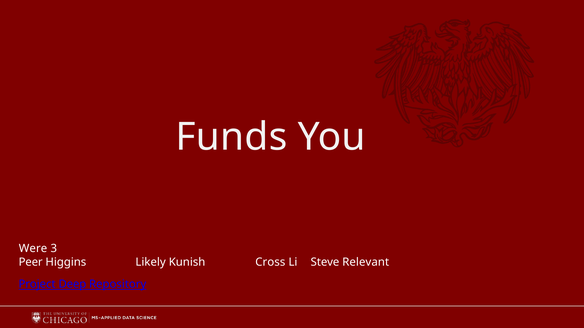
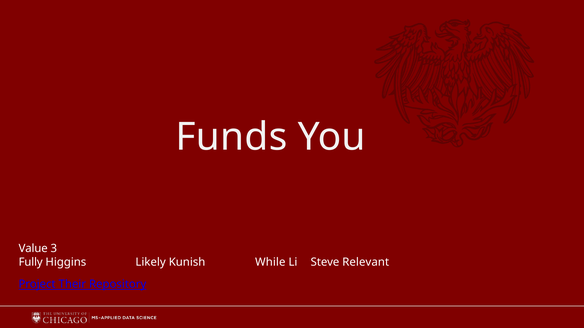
Were: Were -> Value (33, 249)
Peer: Peer -> Fully (31, 262)
Cross: Cross -> While (270, 262)
Deep: Deep -> Their (72, 284)
